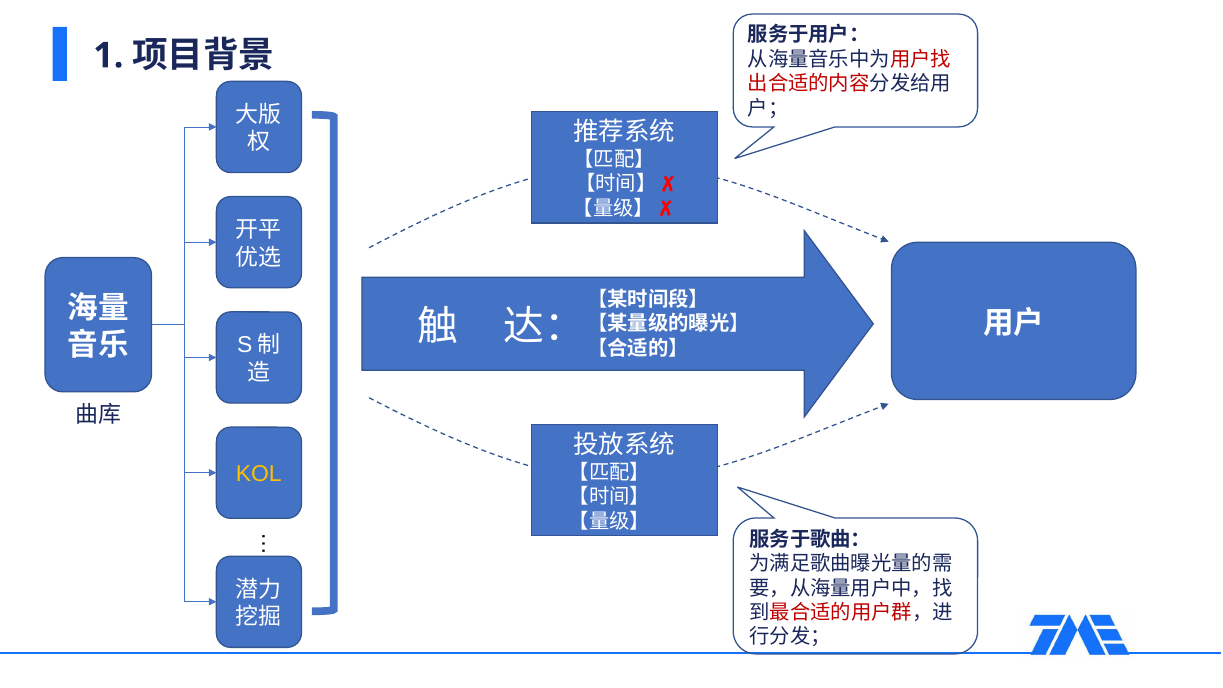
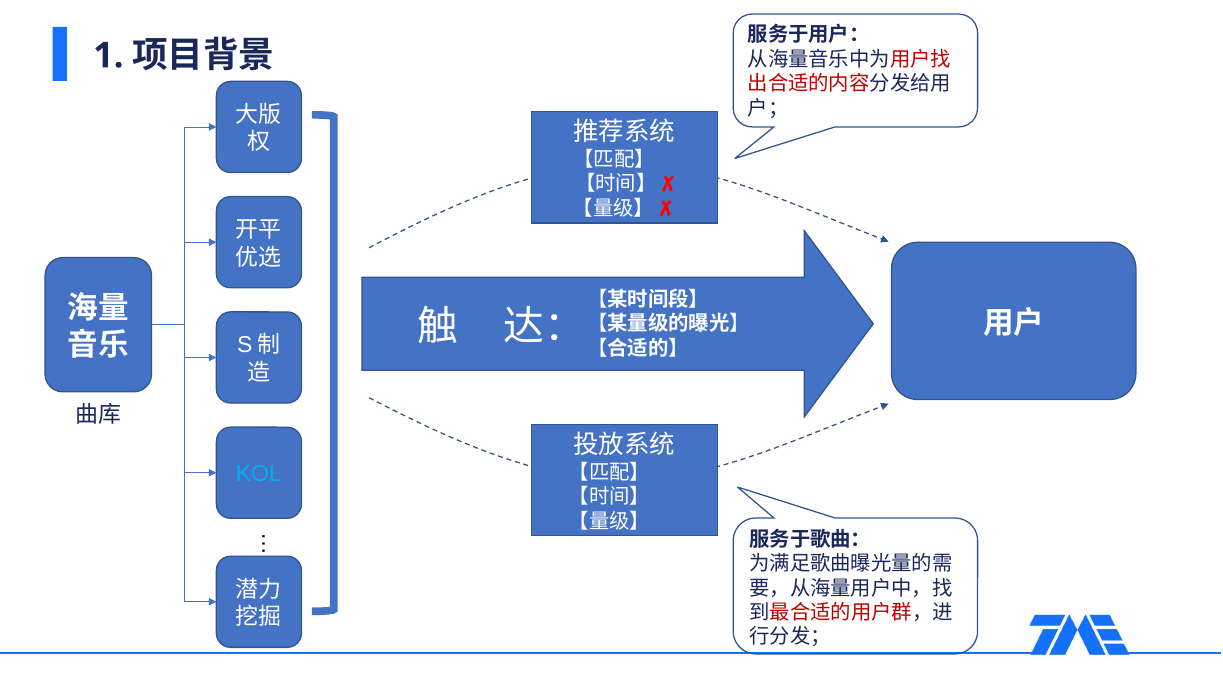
KOL colour: yellow -> light blue (259, 474)
